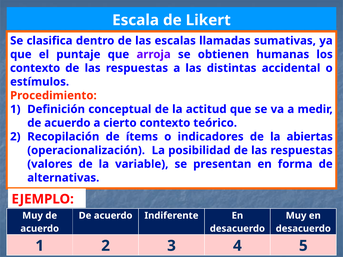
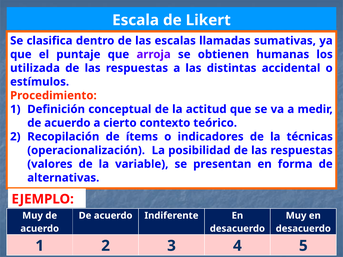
contexto: contexto -> utilizada (35, 68)
abiertas: abiertas -> técnicas (310, 137)
